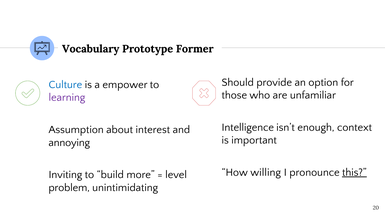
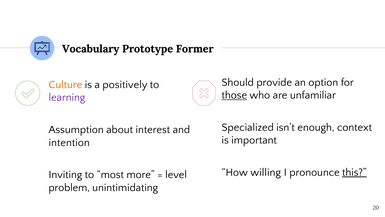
Culture colour: blue -> orange (65, 84)
empower: empower -> positively (125, 84)
those underline: none -> present (234, 95)
Intelligence: Intelligence -> Specialized (248, 127)
annoying: annoying -> intention (69, 142)
build: build -> most (110, 174)
